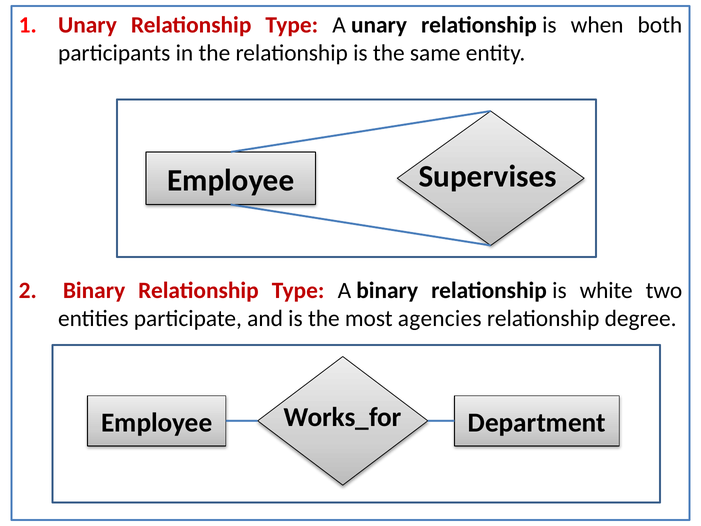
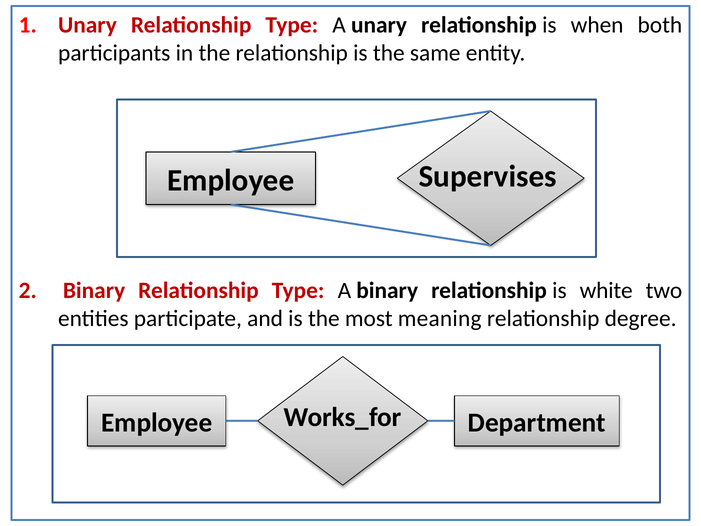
agencies: agencies -> meaning (440, 318)
